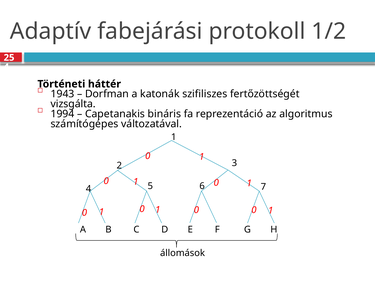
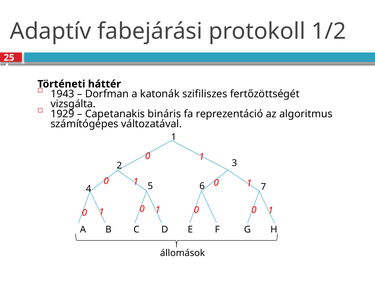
1994: 1994 -> 1929 (62, 114)
